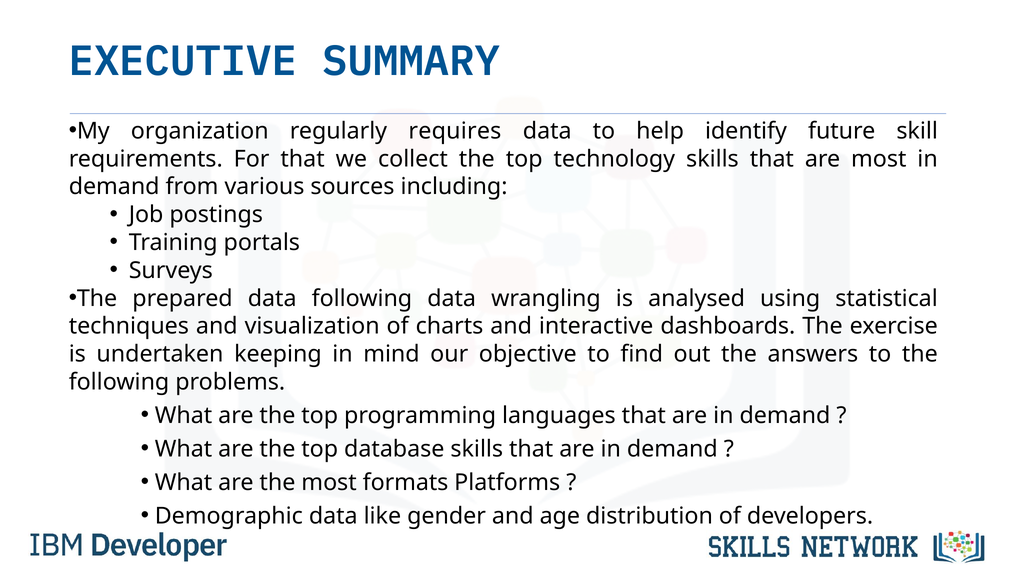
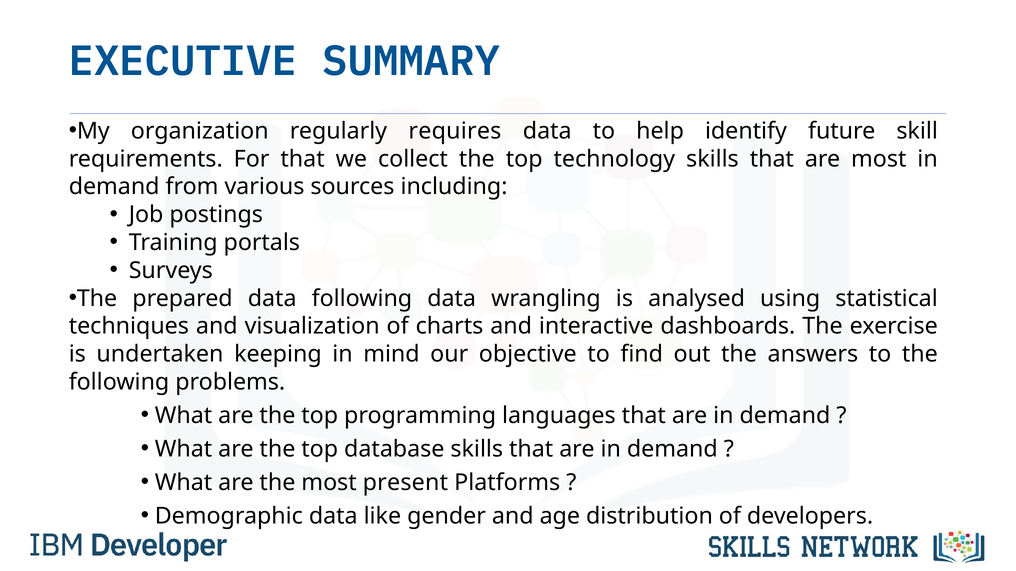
formats: formats -> present (405, 483)
